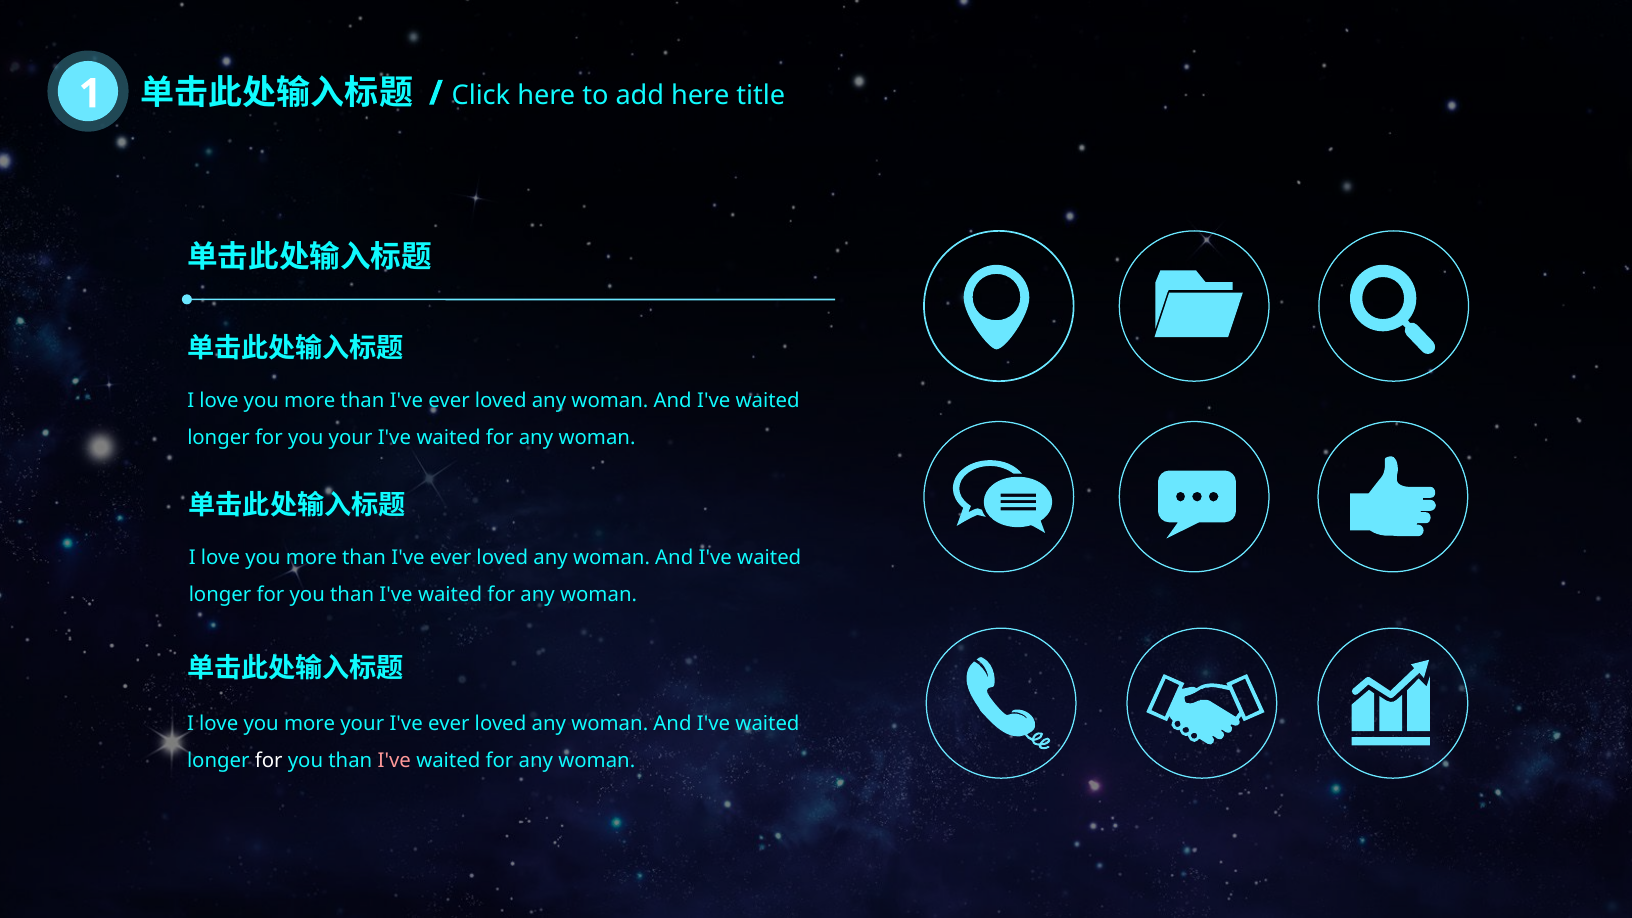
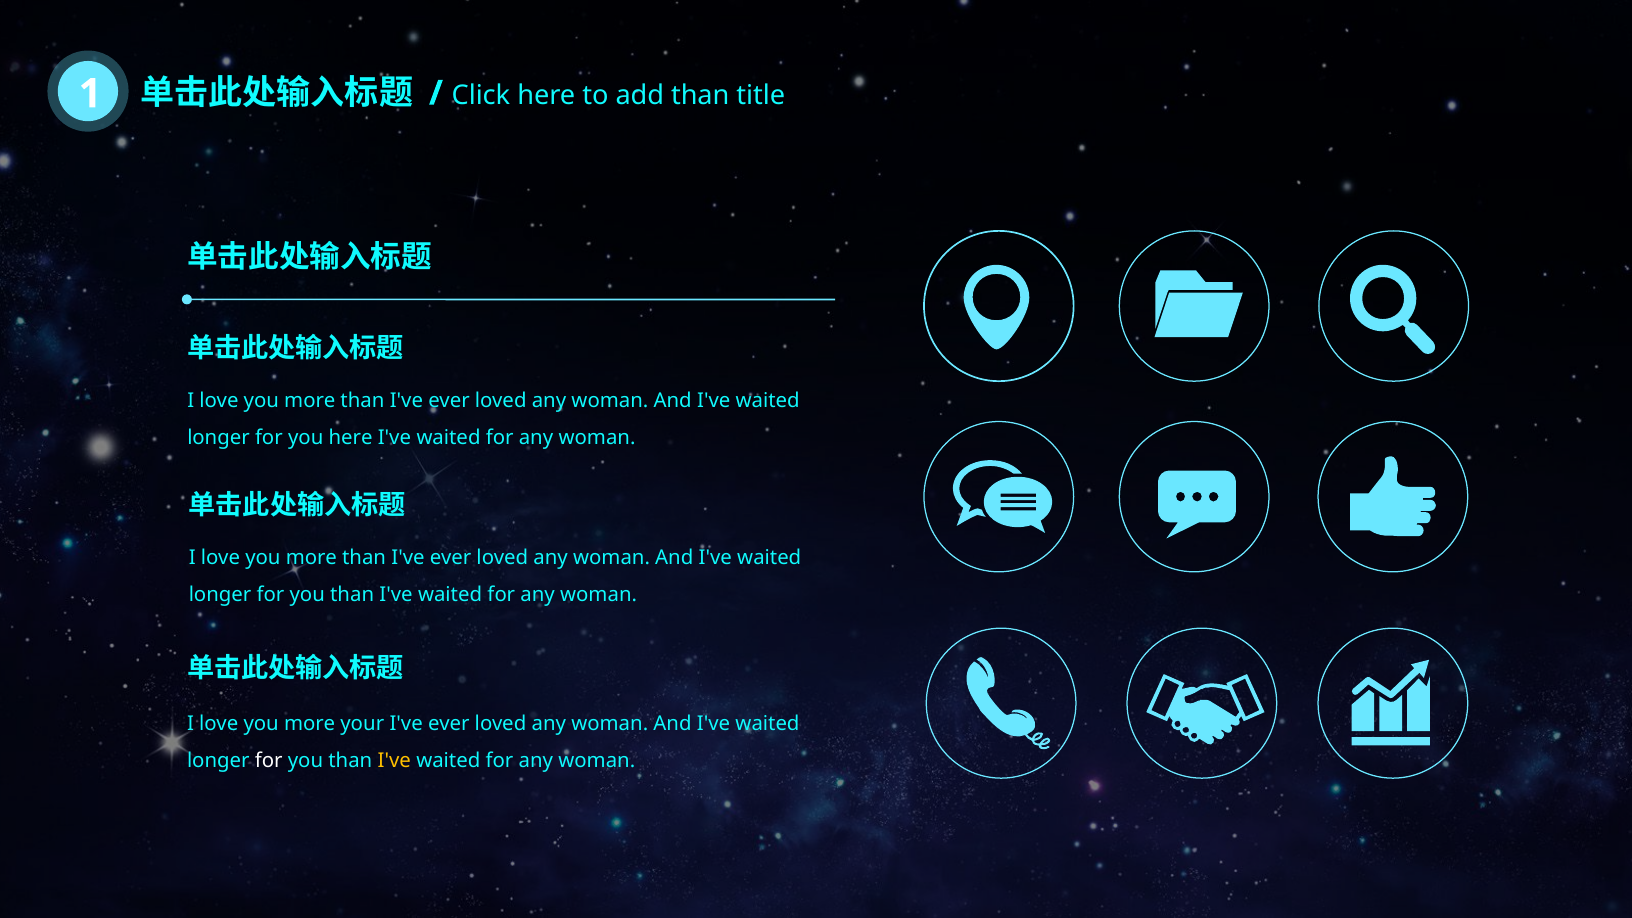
add here: here -> than (700, 96)
you your: your -> here (351, 438)
I've colour: pink -> yellow (394, 760)
